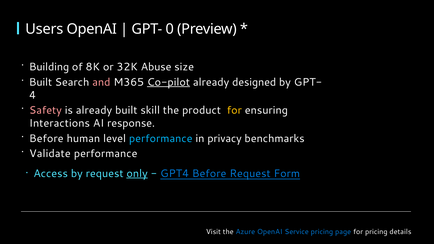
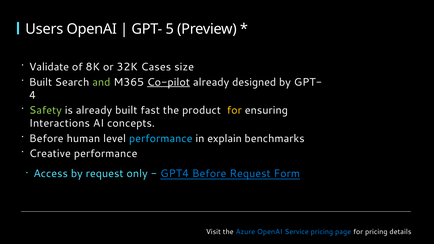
0: 0 -> 5 (170, 29)
Building: Building -> Validate (49, 67)
Abuse: Abuse -> Cases (156, 67)
and colour: pink -> light green (101, 82)
Safety colour: pink -> light green (45, 110)
skill: skill -> fast (150, 110)
response: response -> concepts (131, 123)
privacy: privacy -> explain (225, 139)
Validate: Validate -> Creative (50, 154)
only underline: present -> none (137, 174)
